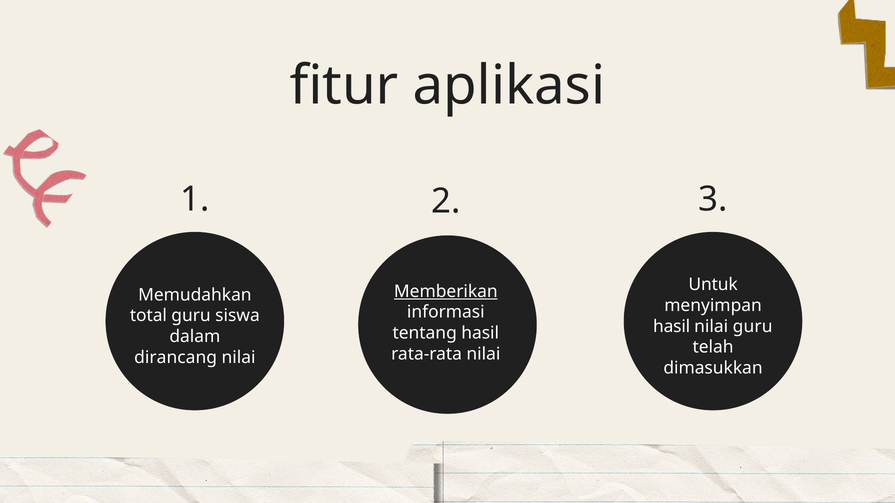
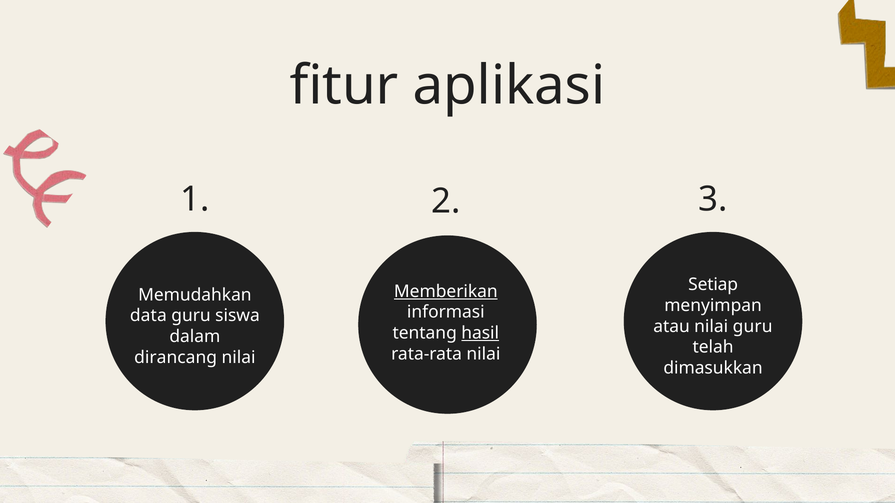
Untuk: Untuk -> Setiap (713, 285)
total: total -> data (148, 316)
hasil: hasil -> atau (672, 327)
hasil underline: none -> present (480, 333)
